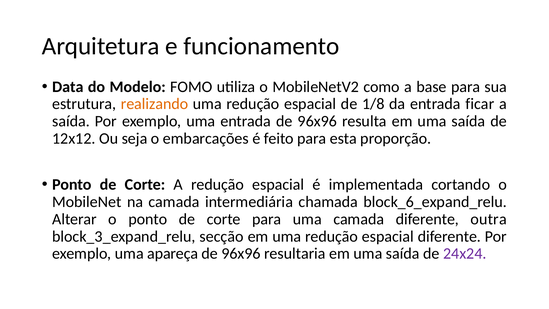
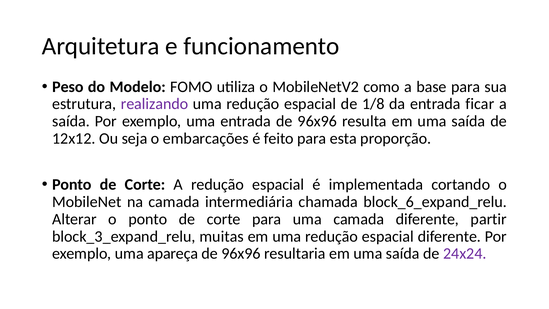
Data: Data -> Peso (68, 87)
realizando colour: orange -> purple (155, 104)
outra: outra -> partir (489, 219)
secção: secção -> muitas (222, 236)
